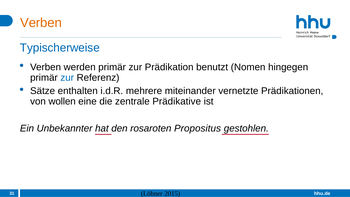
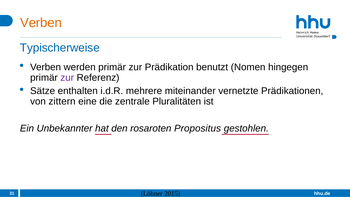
zur colour: blue -> purple (67, 78)
wollen: wollen -> zittern (62, 102)
Prädikative: Prädikative -> Pluralitäten (177, 102)
